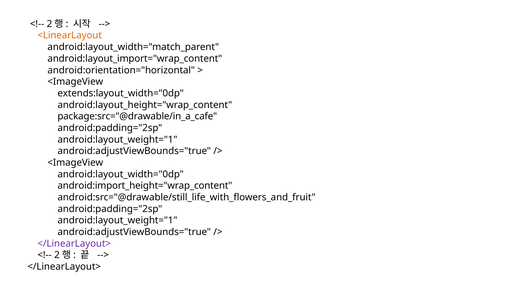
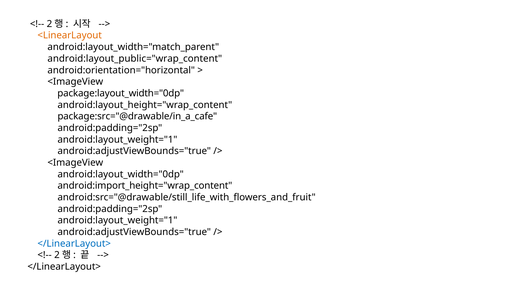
android:layout_import="wrap_content: android:layout_import="wrap_content -> android:layout_public="wrap_content (135, 59)
extends:layout_width="0dp: extends:layout_width="0dp -> package:layout_width="0dp (121, 93)
</LinearLayout> colour: purple -> blue (74, 244)
